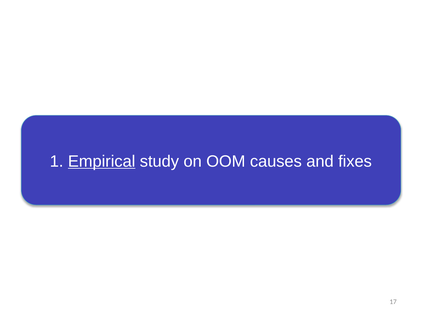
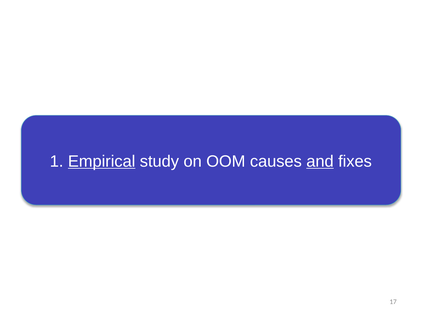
and underline: none -> present (320, 162)
